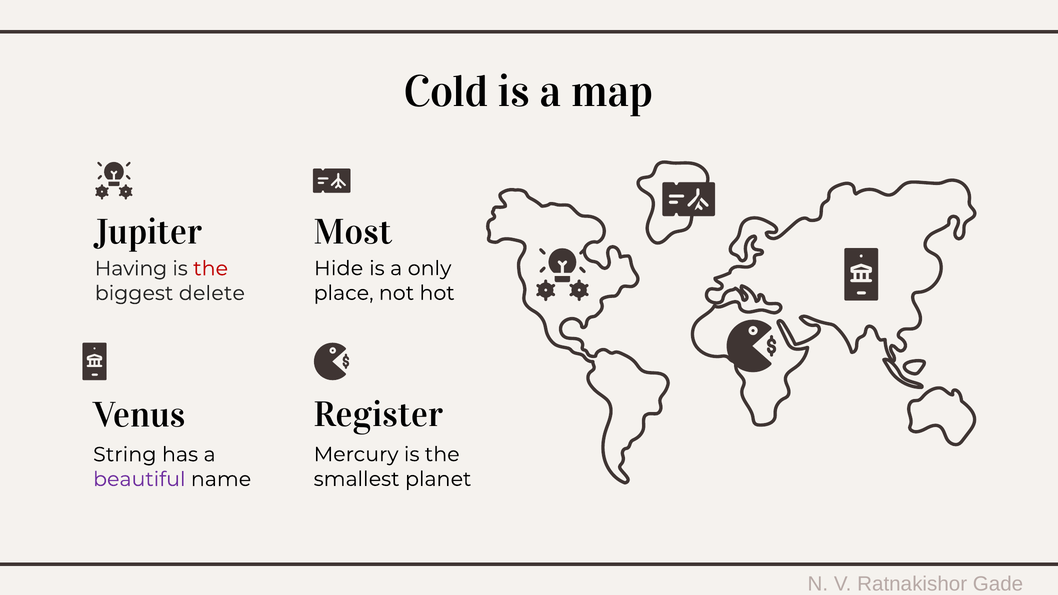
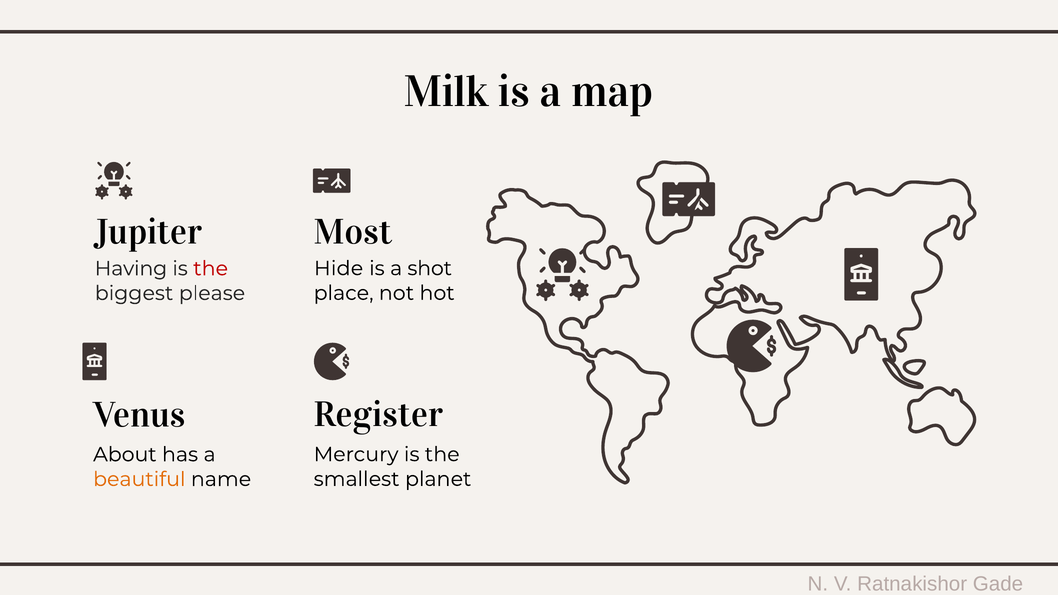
Cold: Cold -> Milk (446, 92)
only: only -> shot (430, 268)
delete: delete -> please (212, 293)
String: String -> About (125, 455)
beautiful colour: purple -> orange (139, 479)
